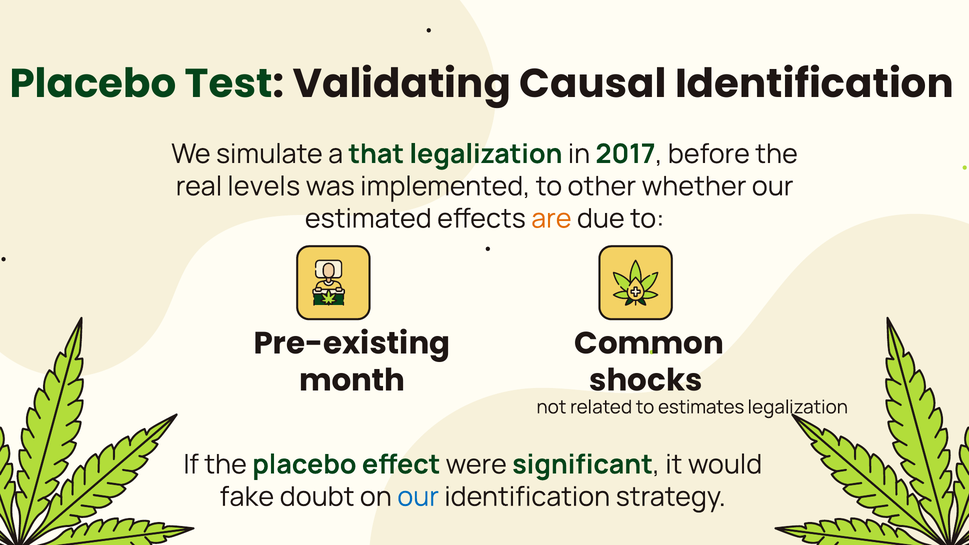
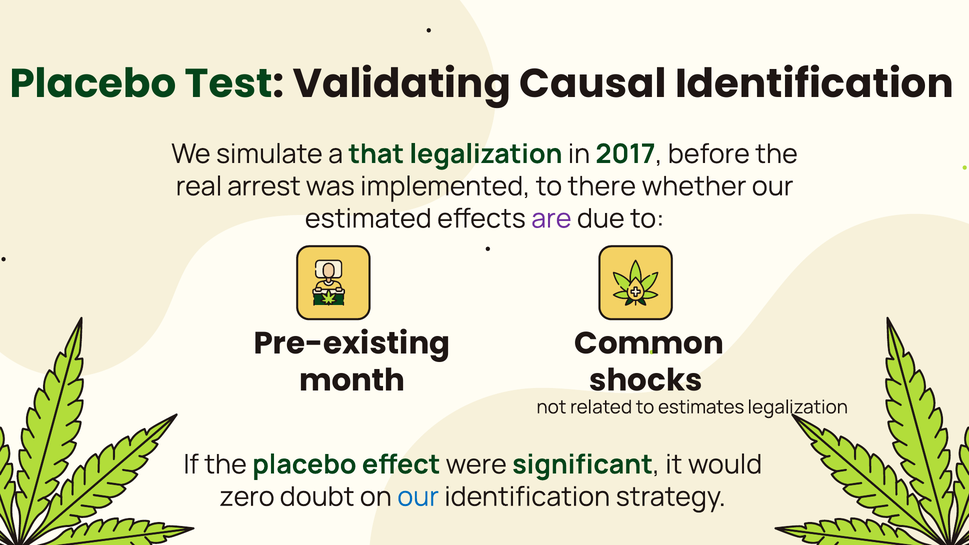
levels: levels -> arrest (264, 186)
other: other -> there (602, 186)
are colour: orange -> purple (551, 219)
fake: fake -> zero (247, 497)
